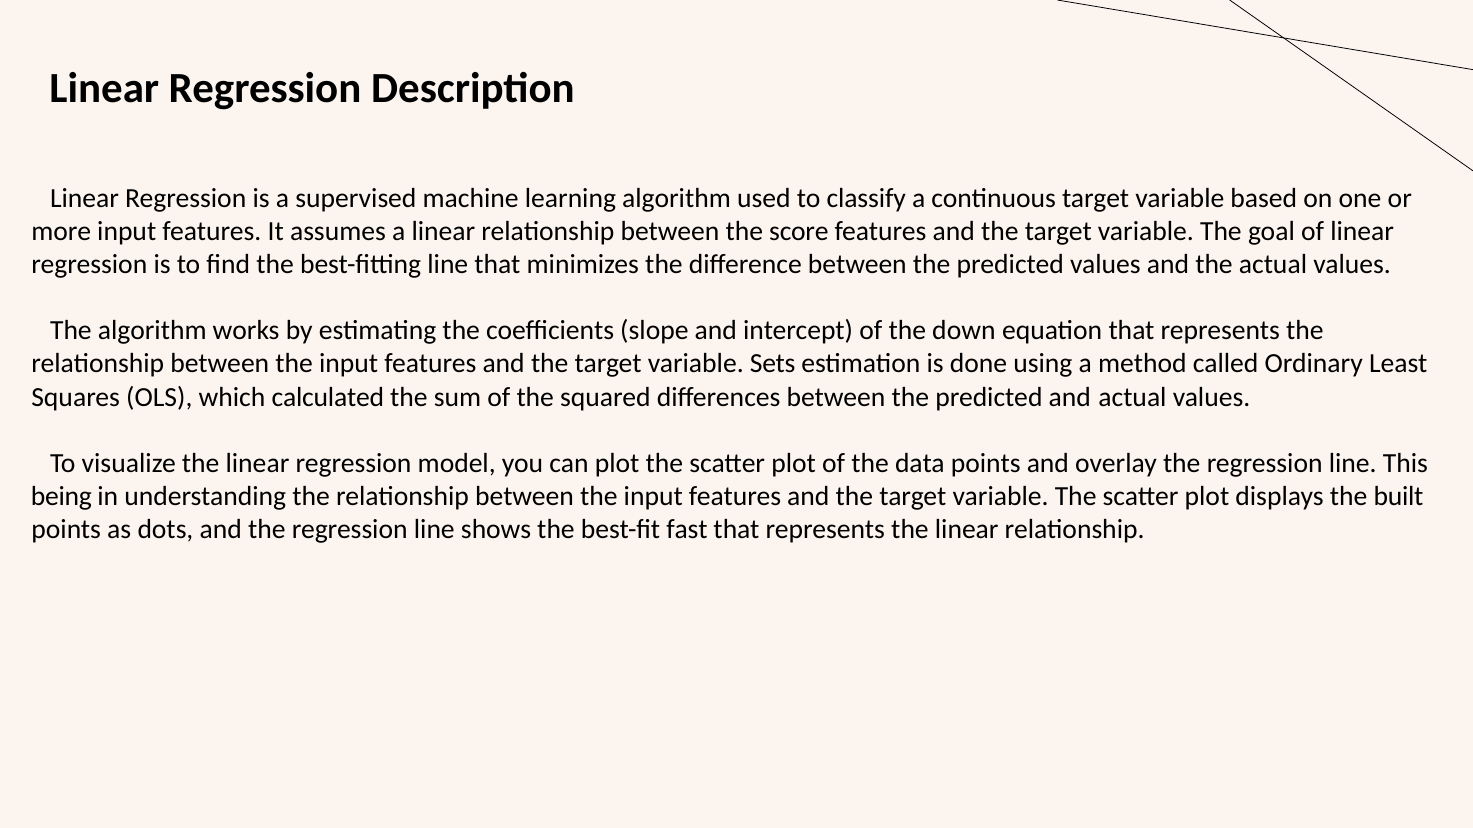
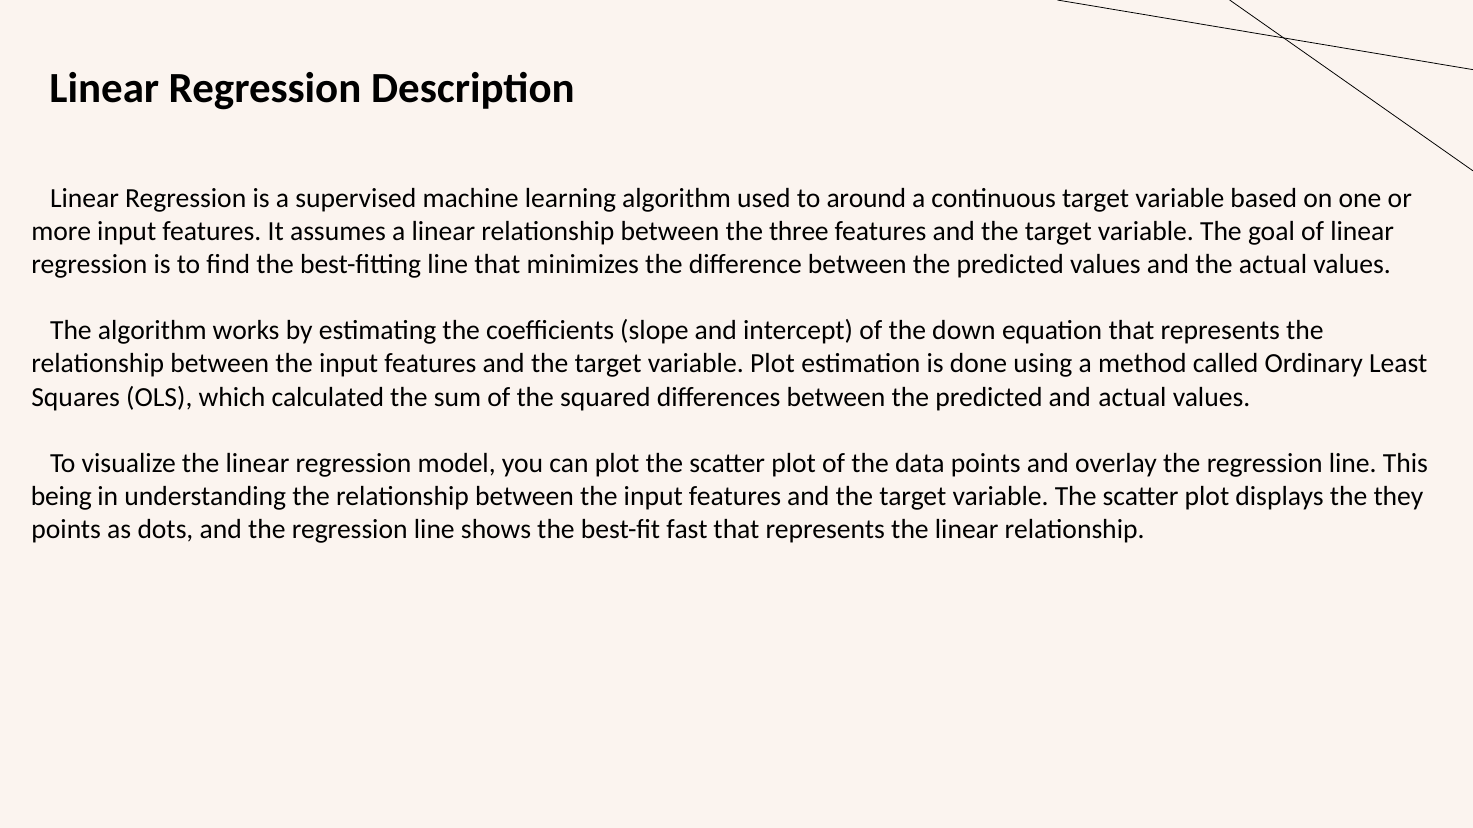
classify: classify -> around (866, 198)
score: score -> three (799, 231)
variable Sets: Sets -> Plot (772, 364)
built: built -> they (1398, 497)
